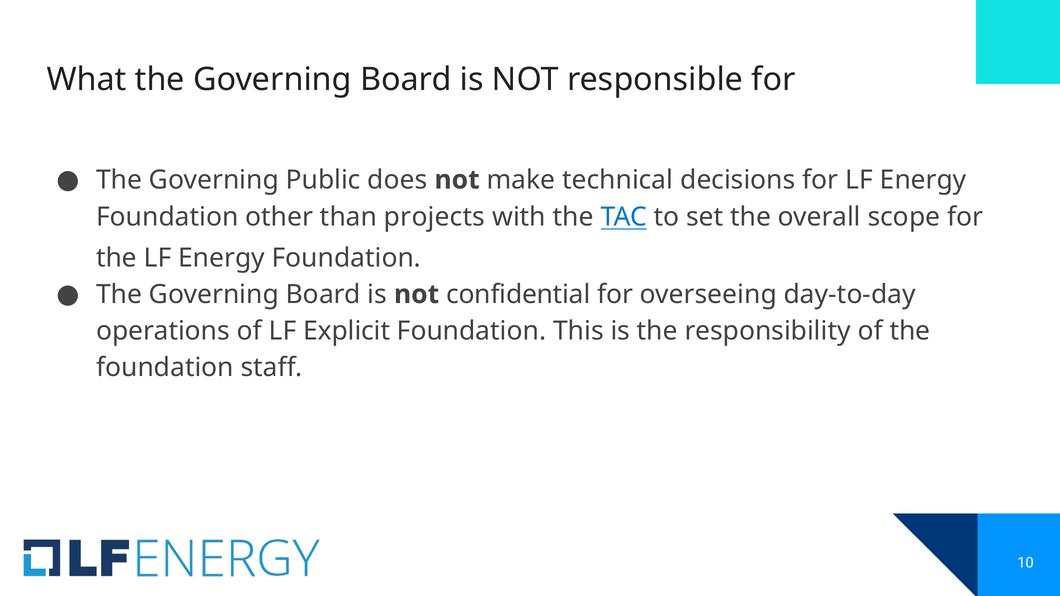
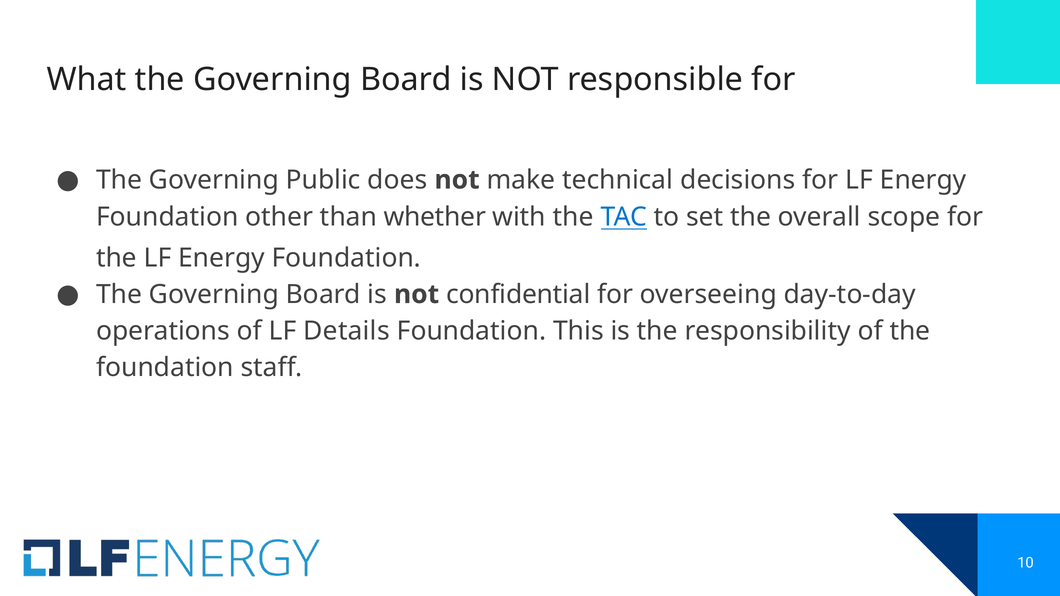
projects: projects -> whether (435, 217)
Explicit: Explicit -> Details (347, 331)
